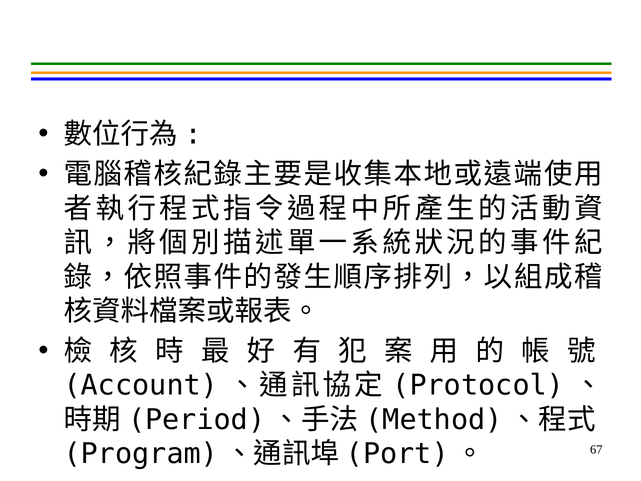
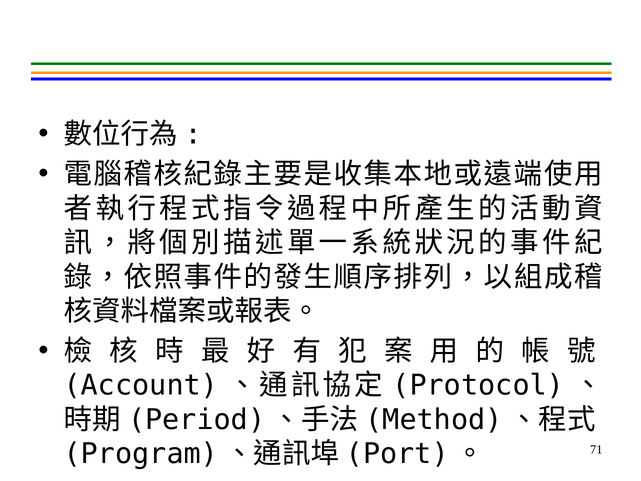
67: 67 -> 71 (596, 449)
